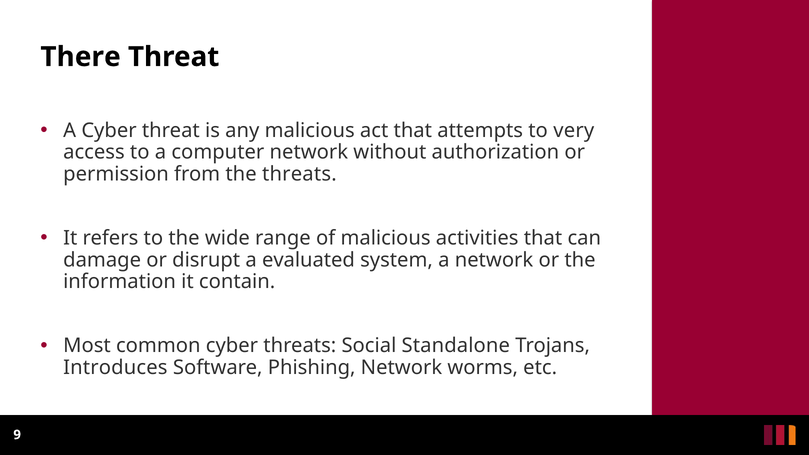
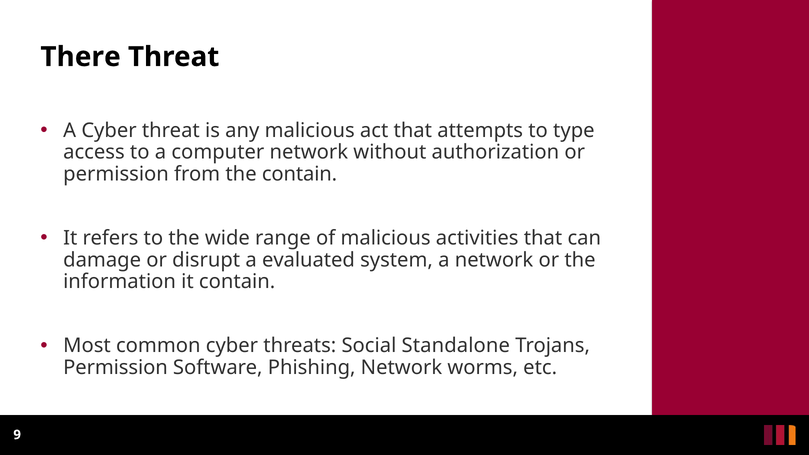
very: very -> type (574, 130)
the threats: threats -> contain (300, 174)
Introduces: Introduces -> Permission (115, 368)
